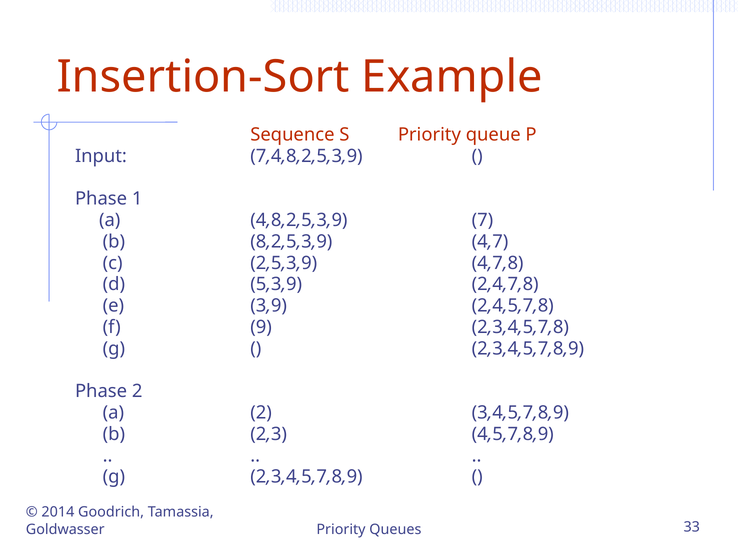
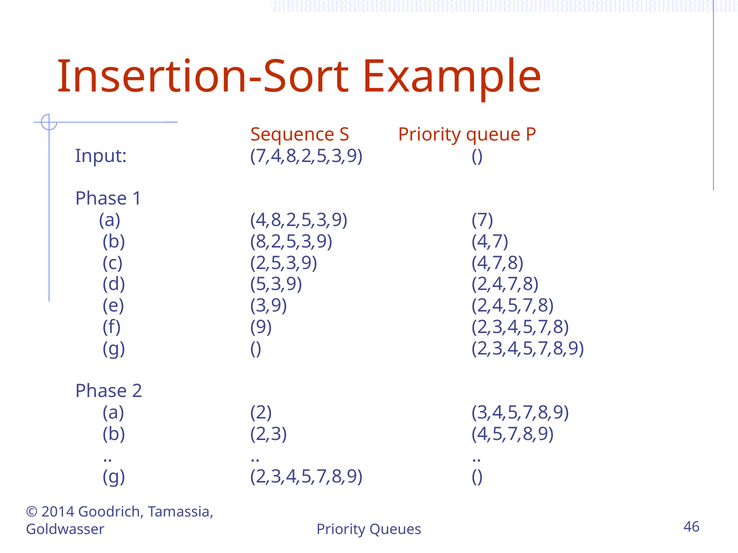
33: 33 -> 46 (692, 528)
